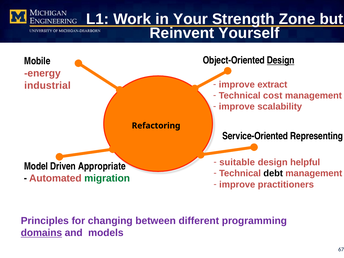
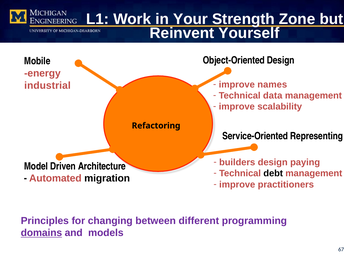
Design underline: present -> none (281, 60)
extract: extract -> names (272, 85)
cost: cost -> data (273, 96)
suitable: suitable -> builders (237, 162)
helpful: helpful -> paying (305, 162)
Appropriate: Appropriate -> Architecture (102, 166)
migration colour: green -> black (107, 178)
